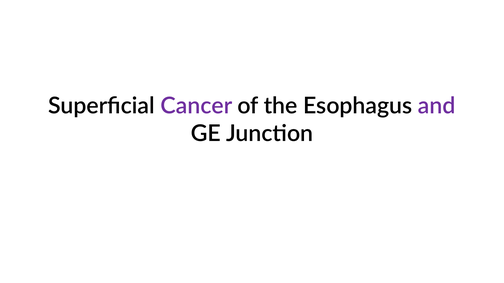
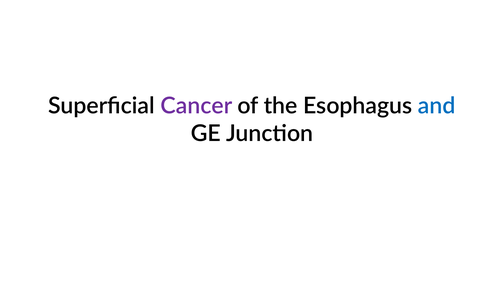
and colour: purple -> blue (437, 106)
